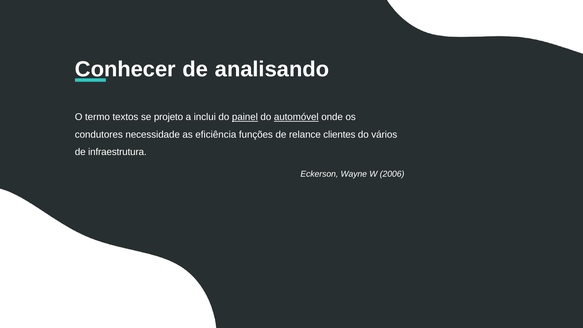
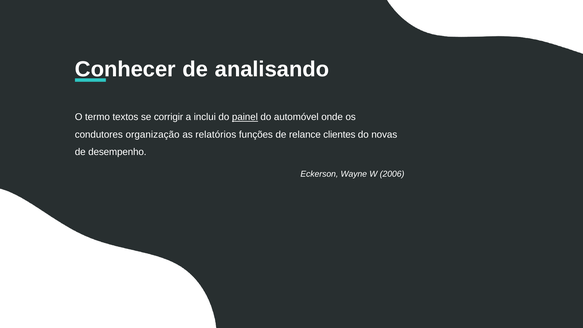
projeto: projeto -> corrigir (169, 117)
automóvel underline: present -> none (296, 117)
necessidade: necessidade -> organização (153, 135)
eficiência: eficiência -> relatórios (216, 135)
vários: vários -> novas (384, 135)
infraestrutura: infraestrutura -> desempenho (117, 152)
